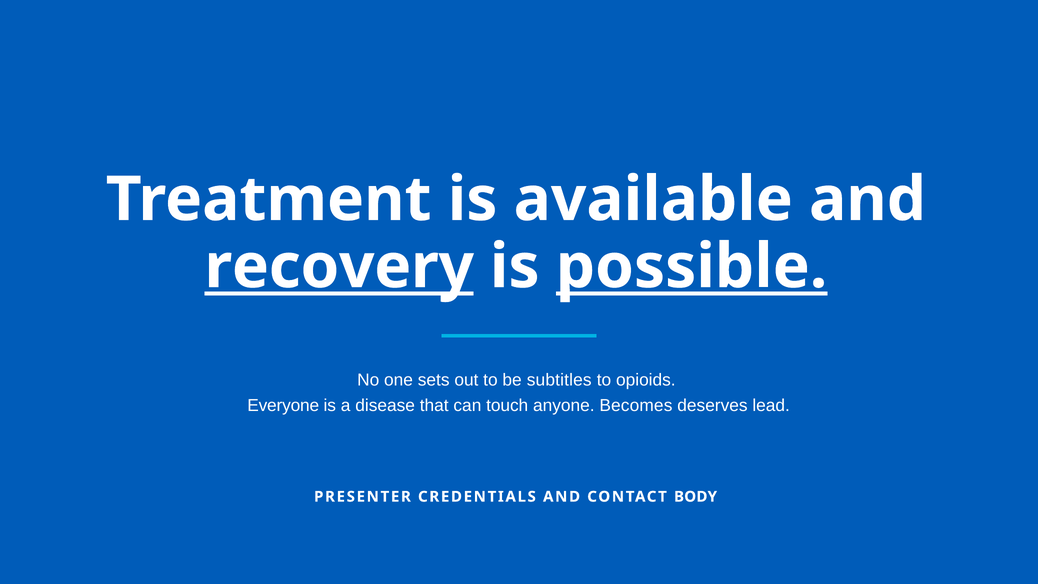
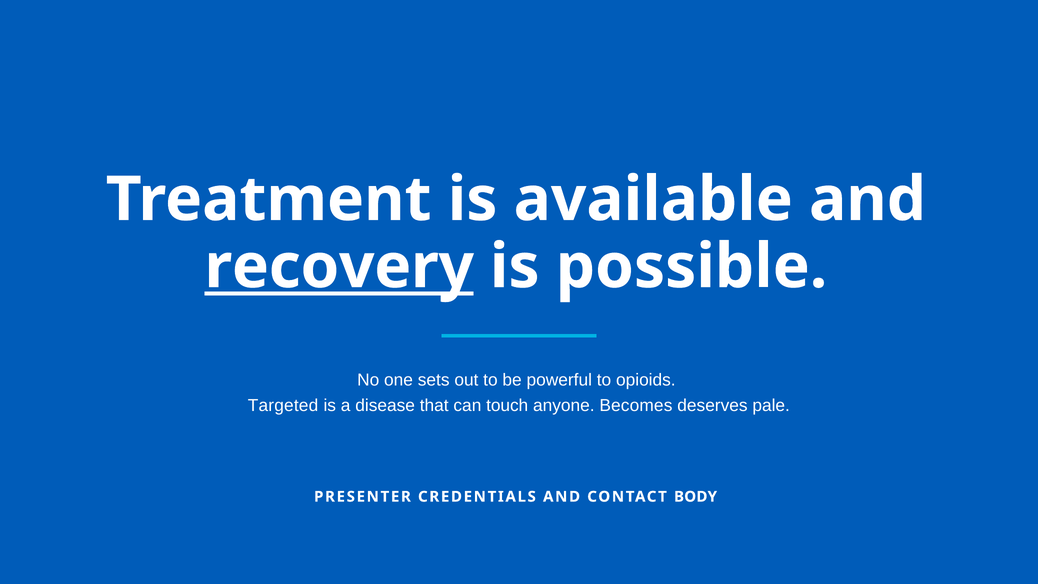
possible underline: present -> none (692, 267)
subtitles: subtitles -> powerful (559, 380)
Everyone: Everyone -> Targeted (283, 406)
lead: lead -> pale (771, 406)
